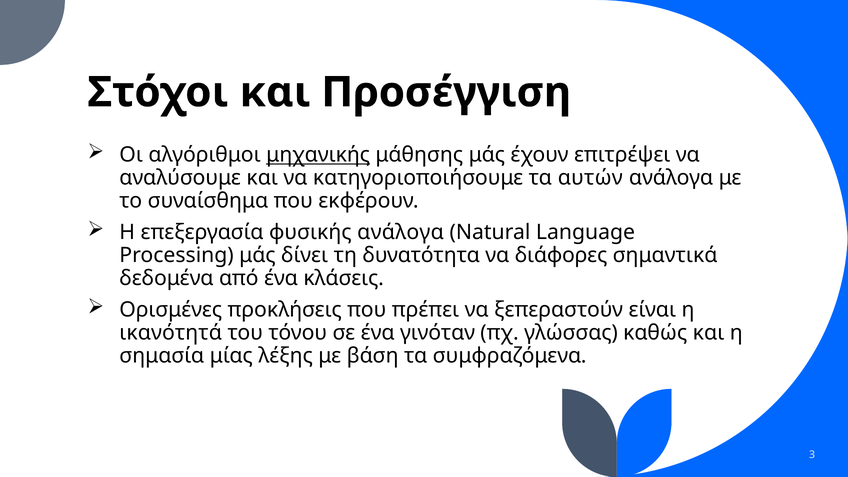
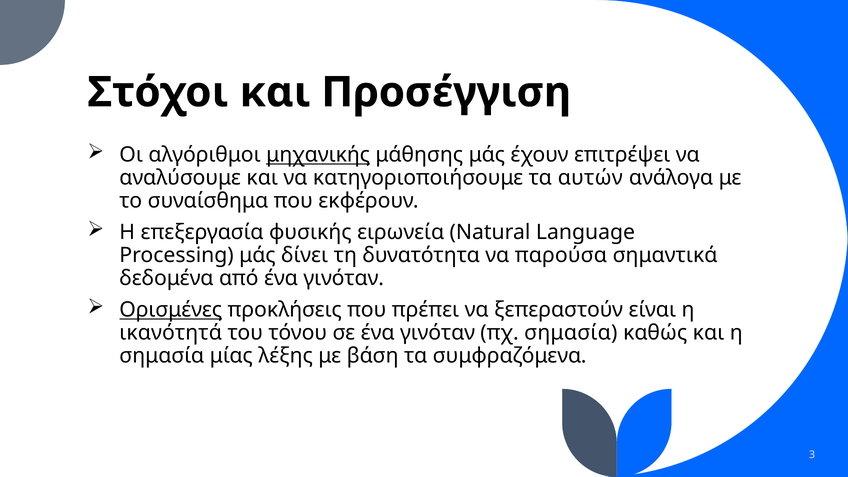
φυσικής ανάλογα: ανάλογα -> ειρωνεία (401, 232)
διάφορες: διάφορες -> παρούσα (561, 255)
από ένα κλάσεις: κλάσεις -> γινόταν (344, 278)
Ορισμένες underline: none -> present (171, 310)
πχ γλώσσας: γλώσσας -> σημασία (571, 333)
